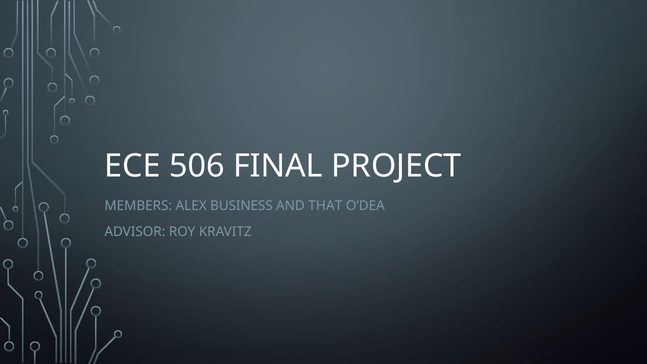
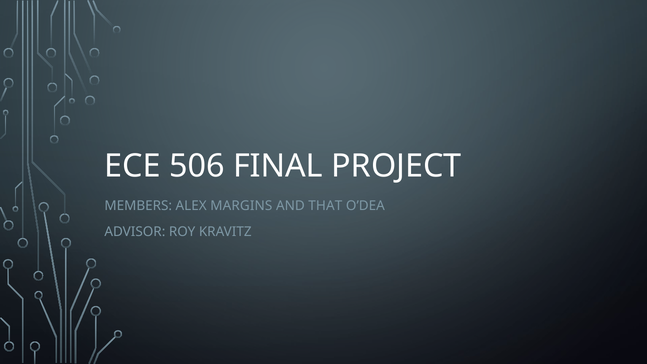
BUSINESS: BUSINESS -> MARGINS (241, 206)
